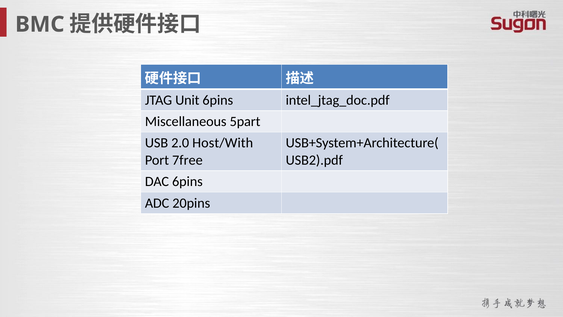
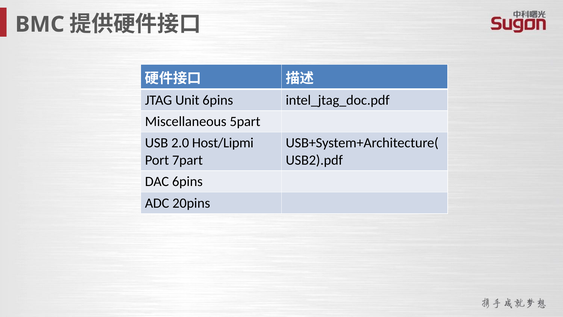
Host/With: Host/With -> Host/Lipmi (223, 143)
7free: 7free -> 7part (187, 160)
